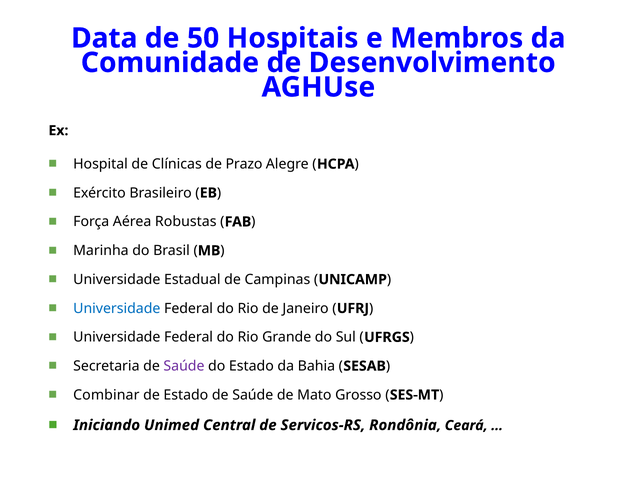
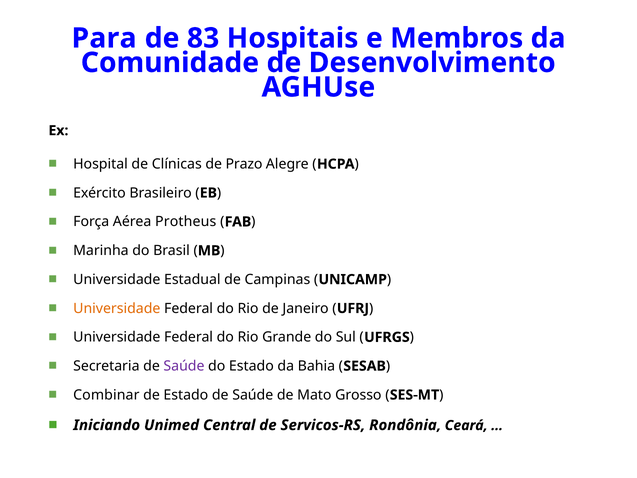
Data: Data -> Para (104, 38)
50: 50 -> 83 (203, 38)
Robustas: Robustas -> Protheus (186, 222)
Universidade colour: blue -> orange (117, 308)
